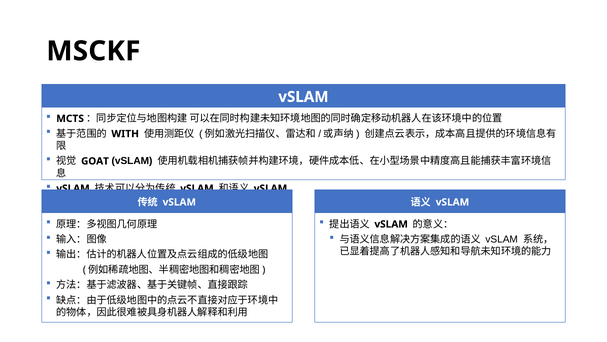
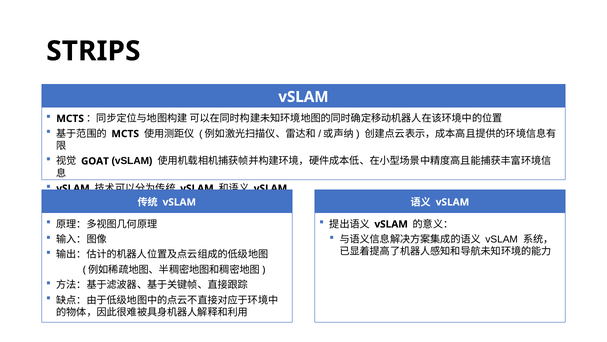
MSCKF: MSCKF -> STRIPS (93, 51)
WITH: WITH -> MCTS (125, 134)
